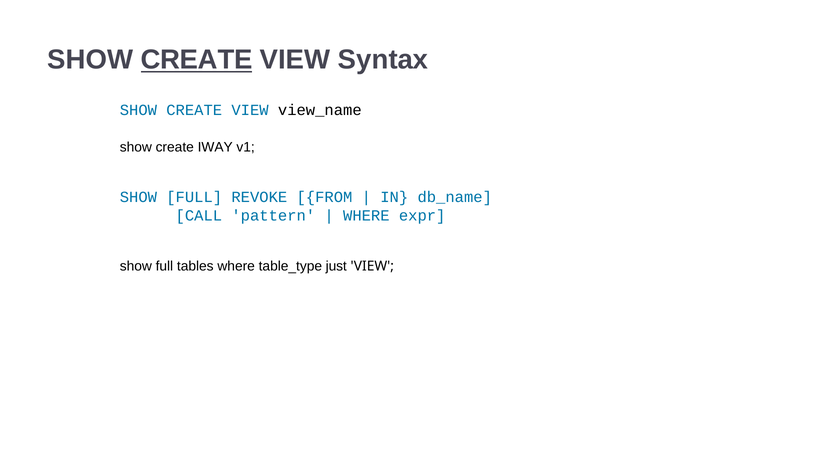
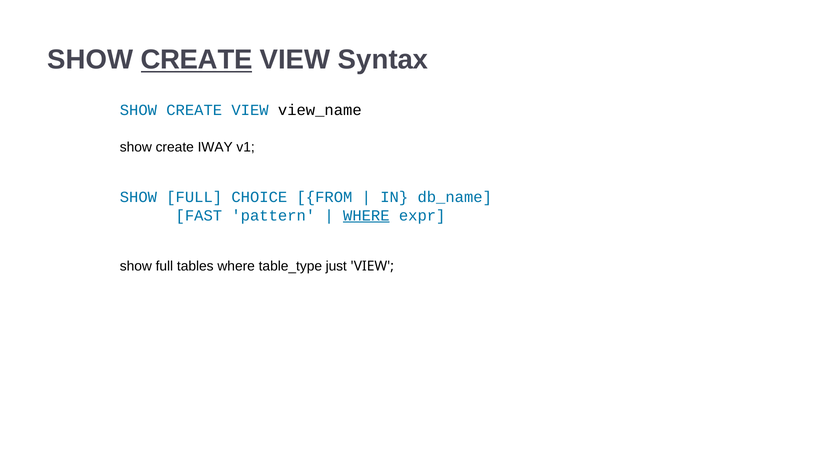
REVOKE: REVOKE -> CHOICE (259, 197)
CALL: CALL -> FAST (199, 216)
WHERE underline: none -> present (366, 216)
